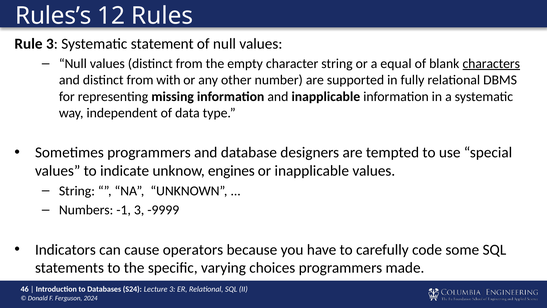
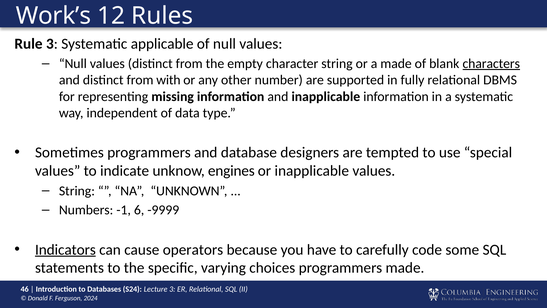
Rules’s: Rules’s -> Work’s (53, 16)
statement: statement -> applicable (162, 44)
a equal: equal -> made (396, 64)
-1 3: 3 -> 6 (139, 210)
Indicators underline: none -> present (65, 249)
